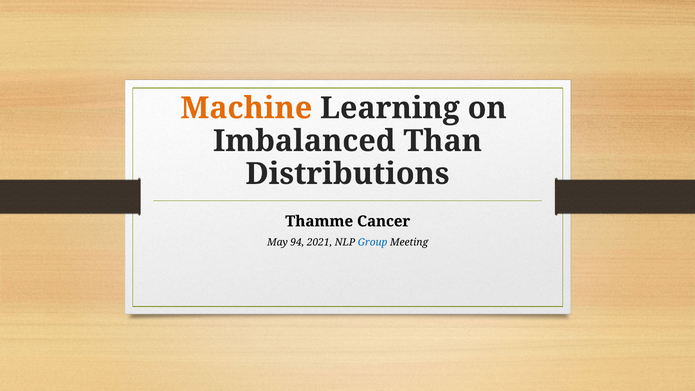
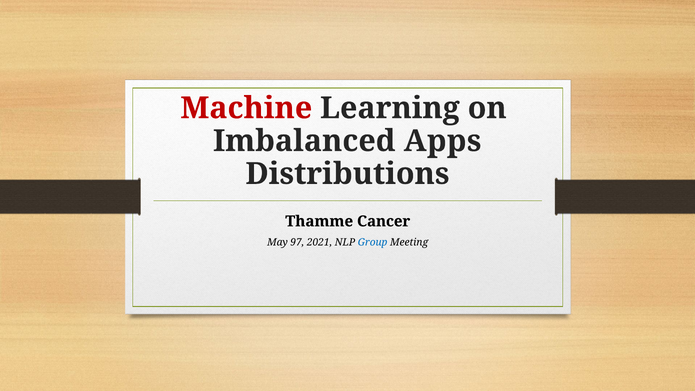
Machine colour: orange -> red (246, 108)
Than: Than -> Apps (443, 141)
94: 94 -> 97 (297, 243)
